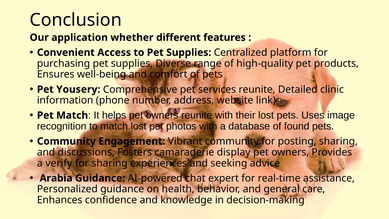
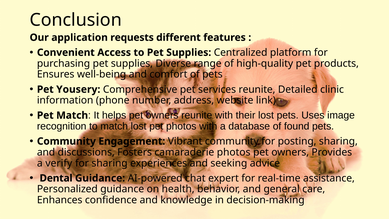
whether: whether -> requests (132, 37)
camaraderie display: display -> photos (234, 152)
Arabia: Arabia -> Dental (56, 178)
